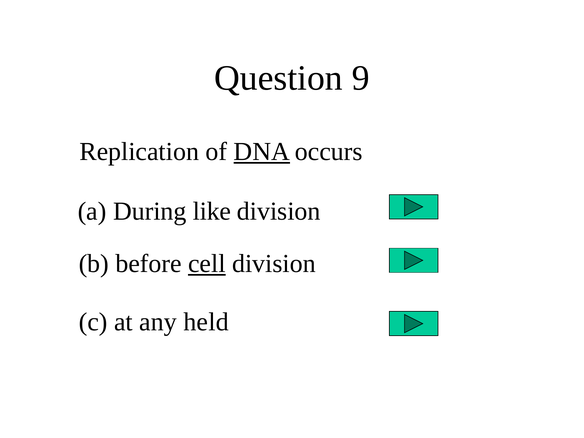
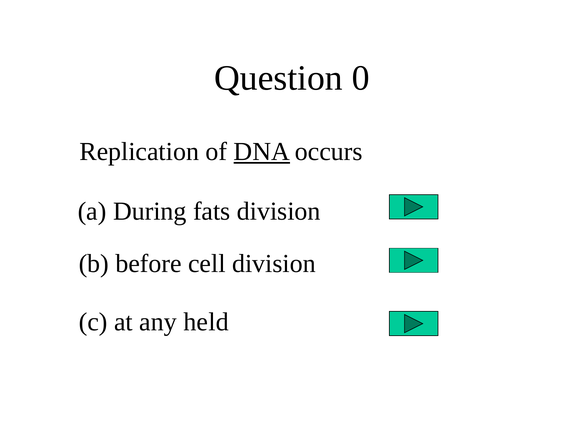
9: 9 -> 0 (361, 78)
like: like -> fats (212, 211)
cell underline: present -> none (207, 264)
